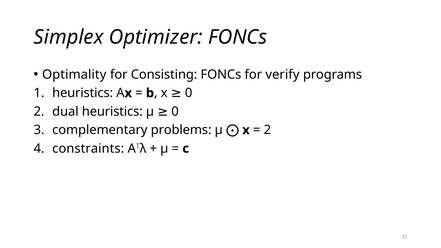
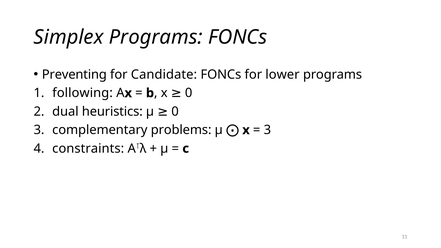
Simplex Optimizer: Optimizer -> Programs (156, 37)
Optimality: Optimality -> Preventing (74, 75)
Consisting: Consisting -> Candidate (164, 75)
verify: verify -> lower (282, 75)
heuristics: heuristics -> following (83, 93)
2: 2 -> 3 (267, 130)
